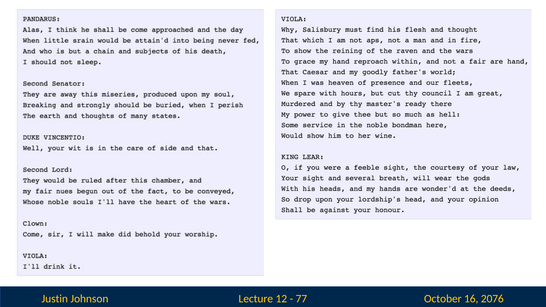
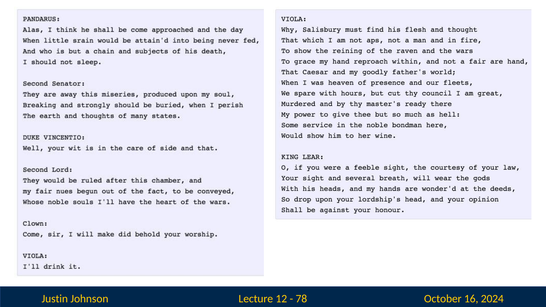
77: 77 -> 78 (301, 299)
2076: 2076 -> 2024 (492, 299)
